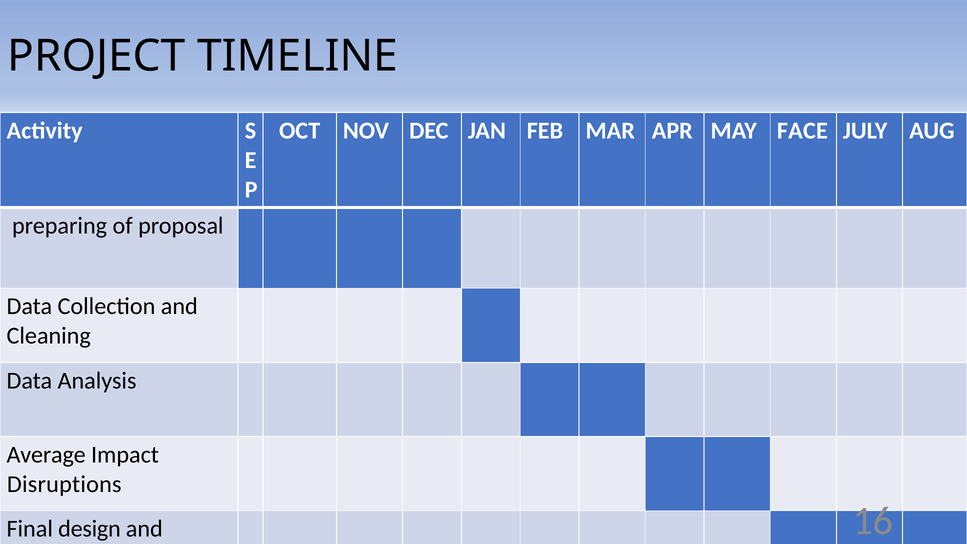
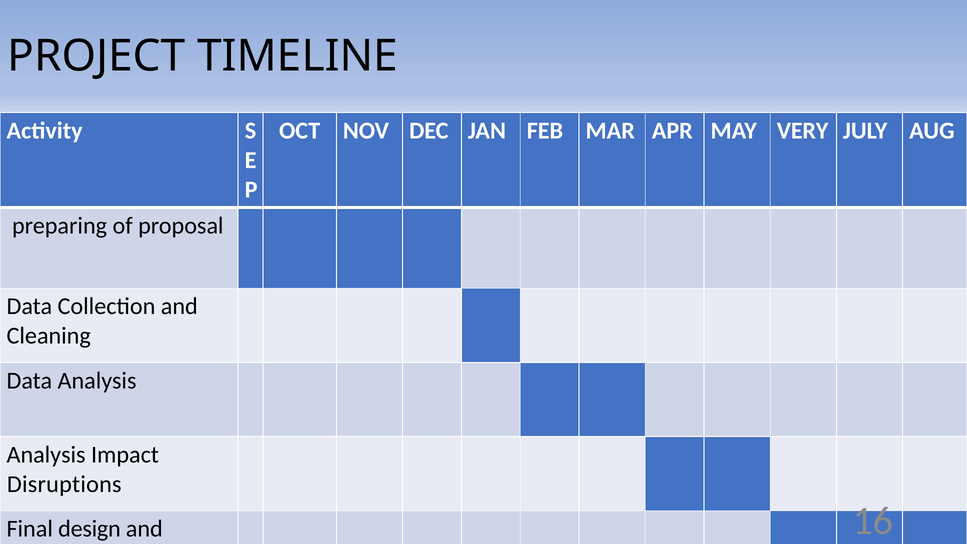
FACE: FACE -> VERY (803, 131)
Average: Average -> Analysis (46, 455)
